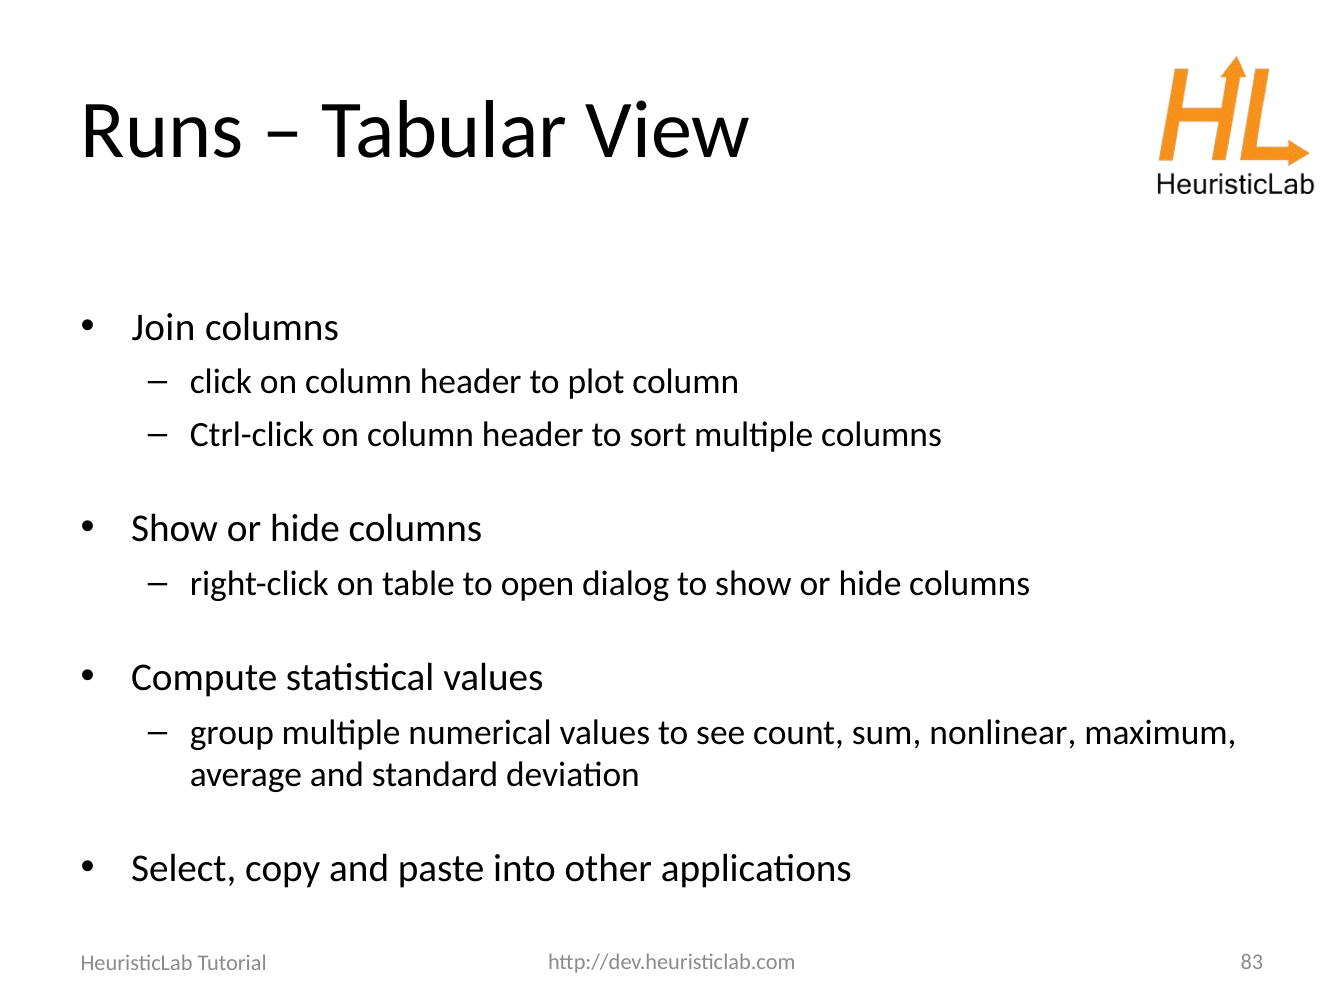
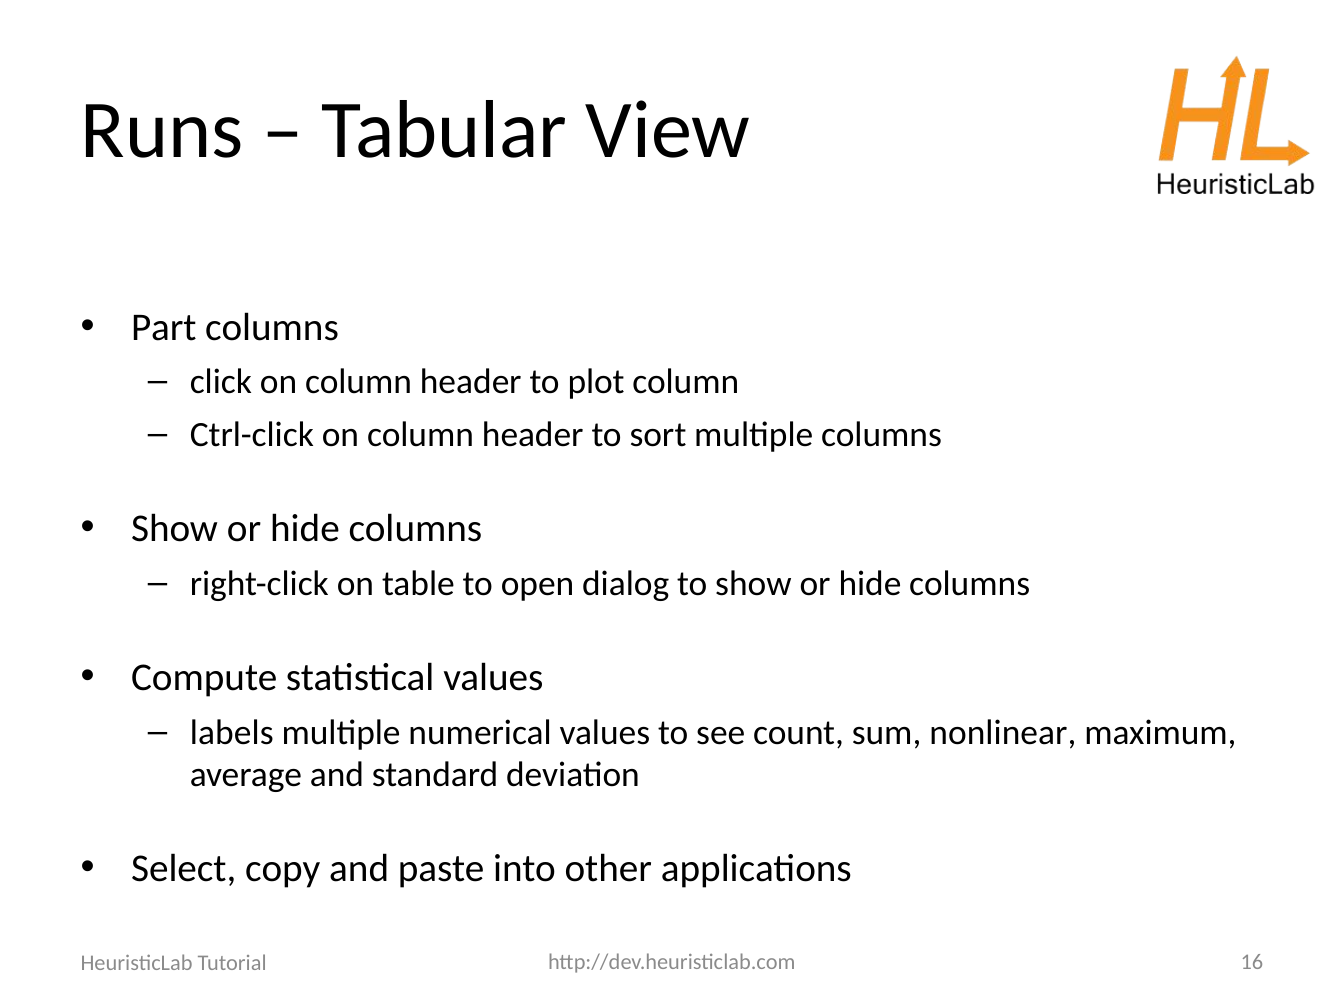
Join: Join -> Part (164, 327)
group: group -> labels (232, 732)
83: 83 -> 16 (1252, 962)
